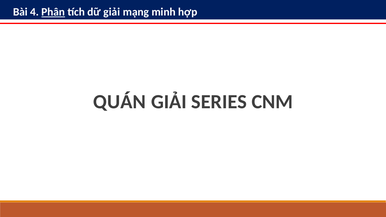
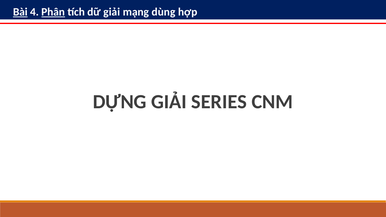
Bài underline: none -> present (20, 12)
minh: minh -> dùng (164, 12)
QUÁN: QUÁN -> DỰNG (120, 102)
